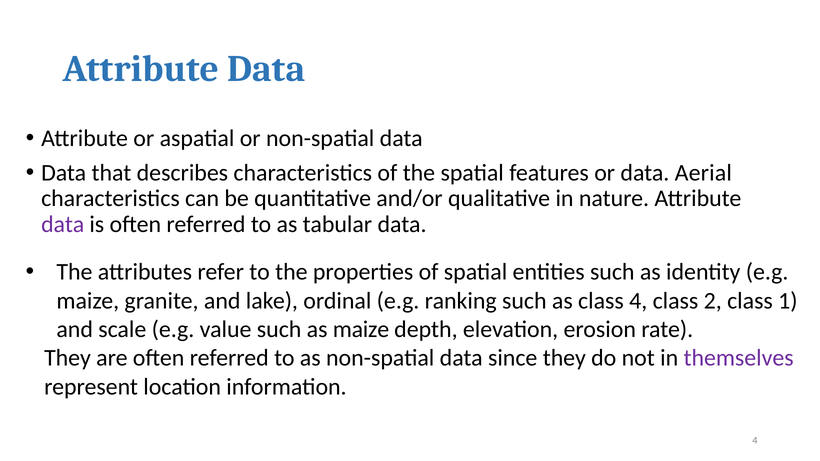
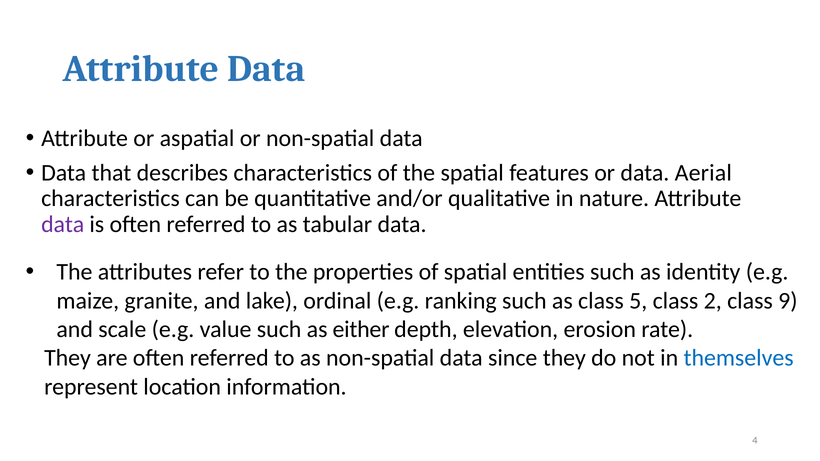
class 4: 4 -> 5 (638, 301)
1: 1 -> 9 (788, 301)
as maize: maize -> either (361, 330)
themselves colour: purple -> blue (739, 358)
